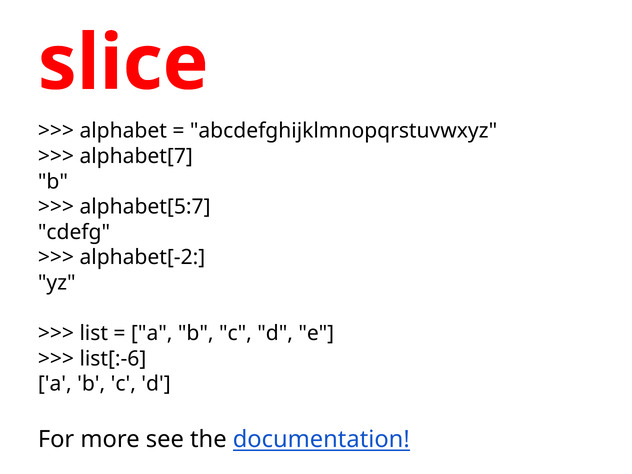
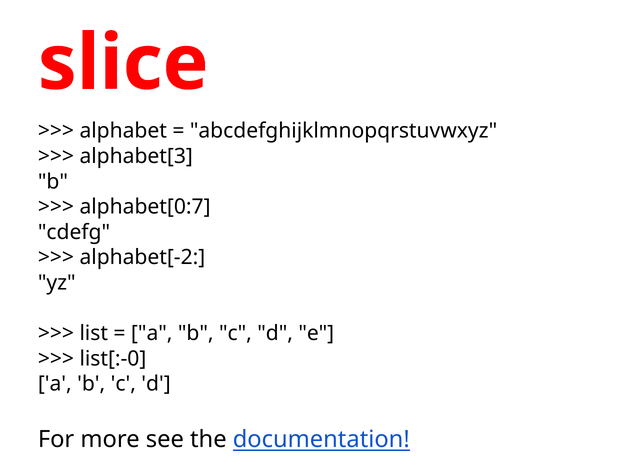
alphabet[7: alphabet[7 -> alphabet[3 (136, 156)
alphabet[5:7: alphabet[5:7 -> alphabet[0:7 (145, 207)
list[:-6: list[:-6 -> list[:-0 (113, 359)
